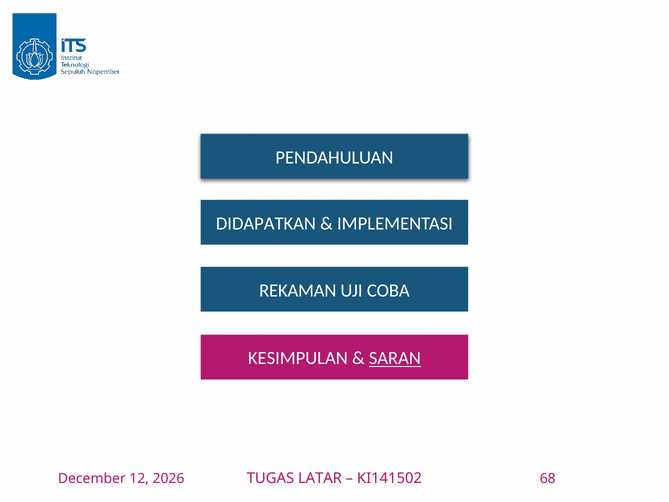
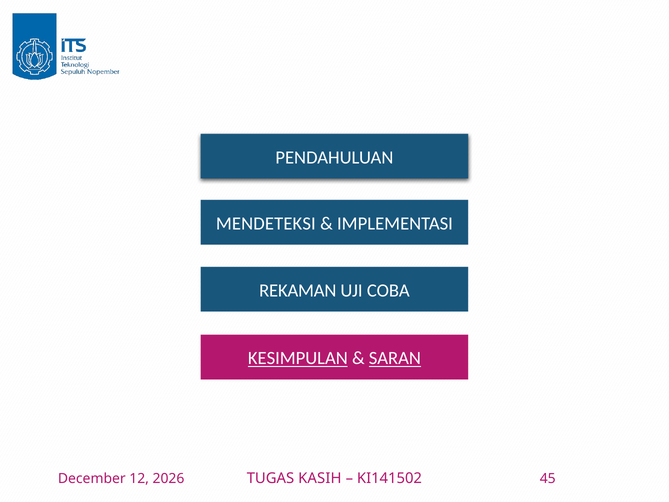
DIDAPATKAN: DIDAPATKAN -> MENDETEKSI (266, 223)
KESIMPULAN underline: none -> present (298, 358)
LATAR: LATAR -> KASIH (320, 478)
68: 68 -> 45 (548, 478)
